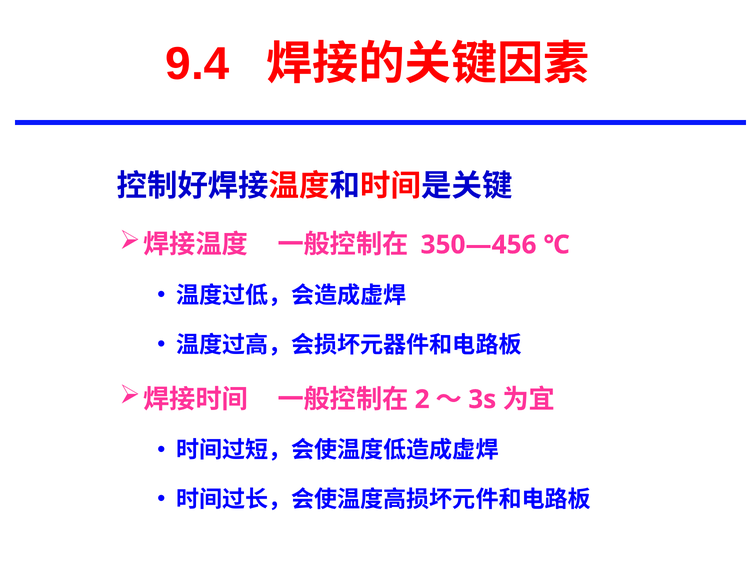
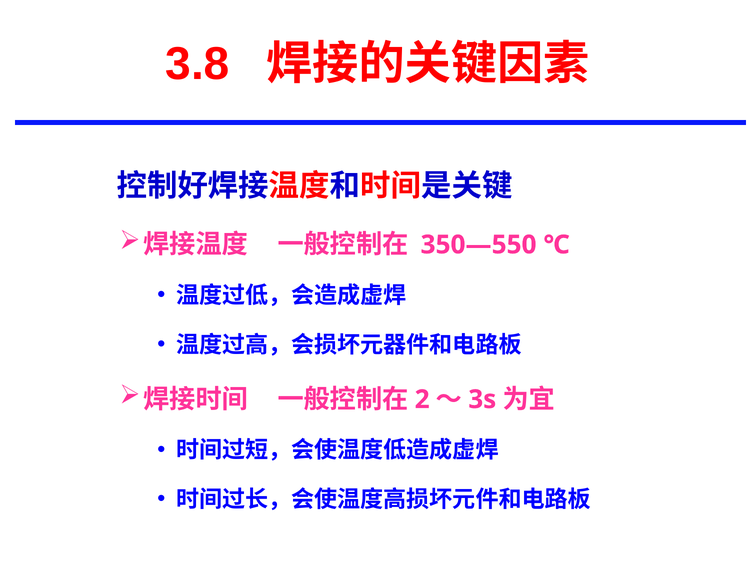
9.4: 9.4 -> 3.8 (197, 64)
350—456: 350—456 -> 350—550 (479, 245)
